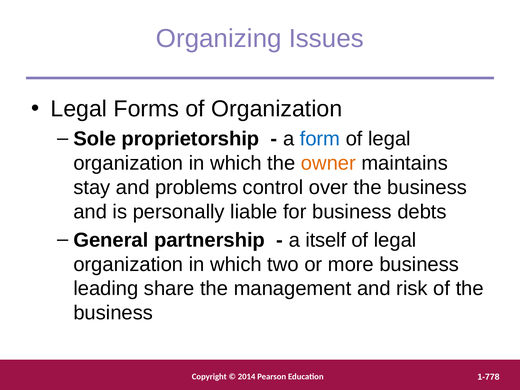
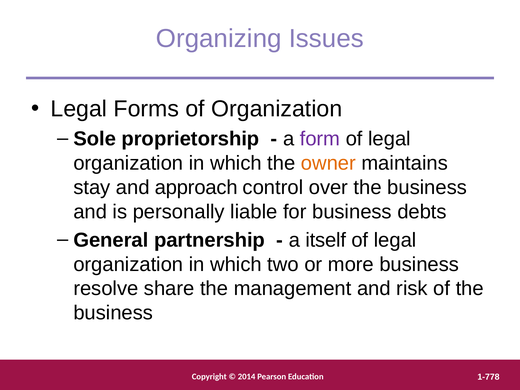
form colour: blue -> purple (320, 139)
problems: problems -> approach (196, 187)
leading: leading -> resolve (106, 289)
